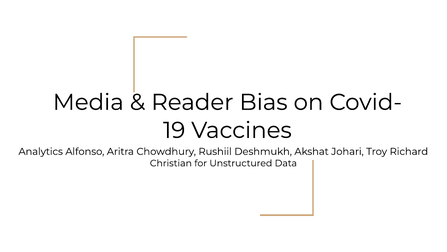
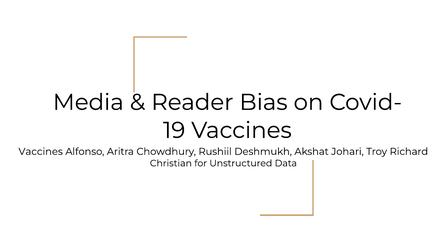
Analytics: Analytics -> Vaccines (41, 151)
